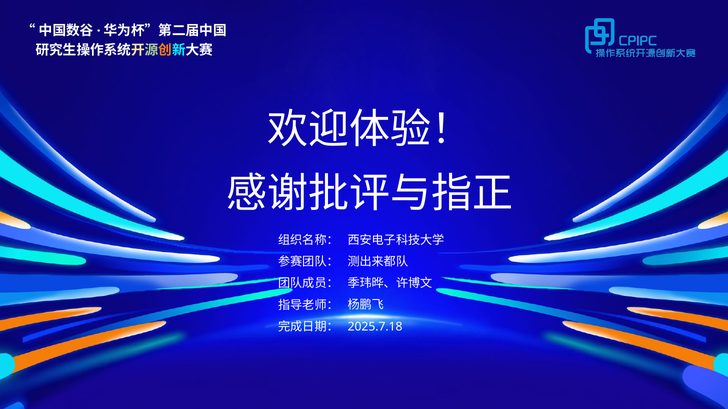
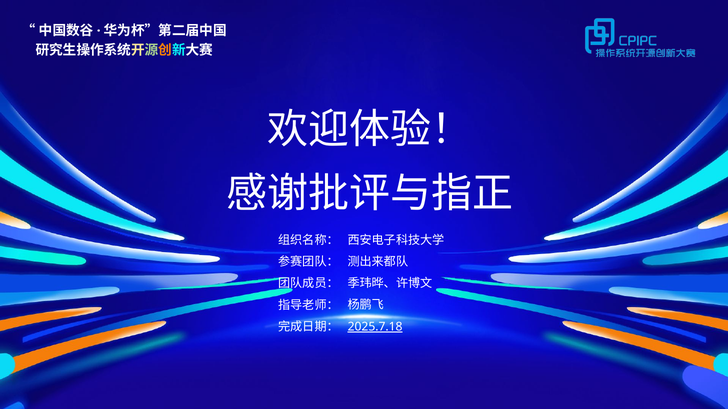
2025.7.18 underline: none -> present (375, 327)
